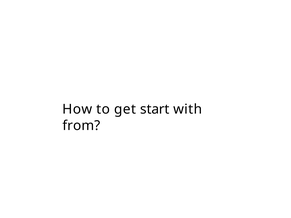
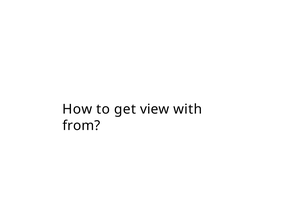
start: start -> view (155, 109)
